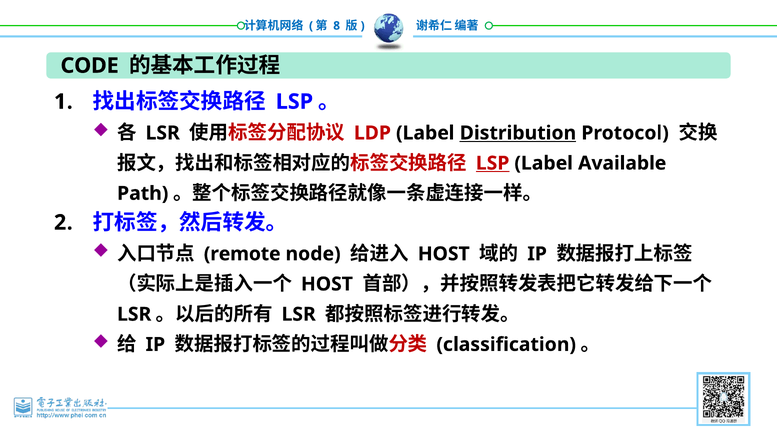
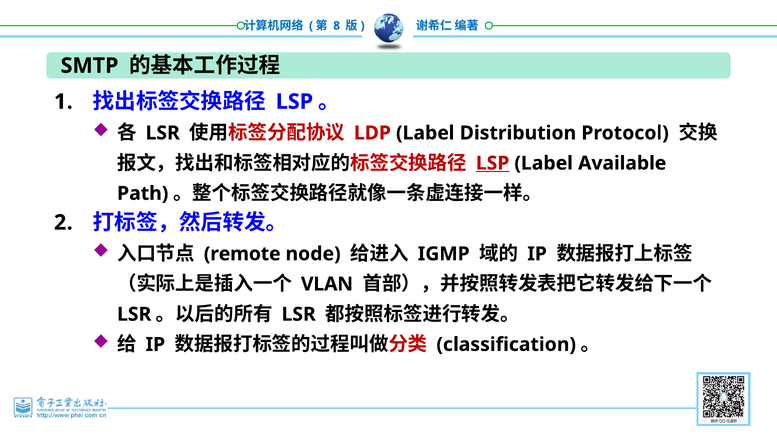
CODE: CODE -> SMTP (90, 66)
Distribution underline: present -> none (518, 133)
HOST: HOST -> IGMP (444, 254)
HOST: HOST -> VLAN (327, 284)
